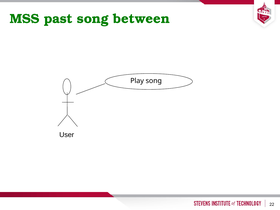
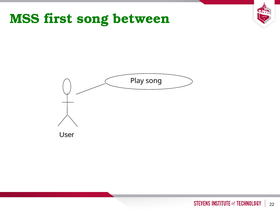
past: past -> first (58, 19)
